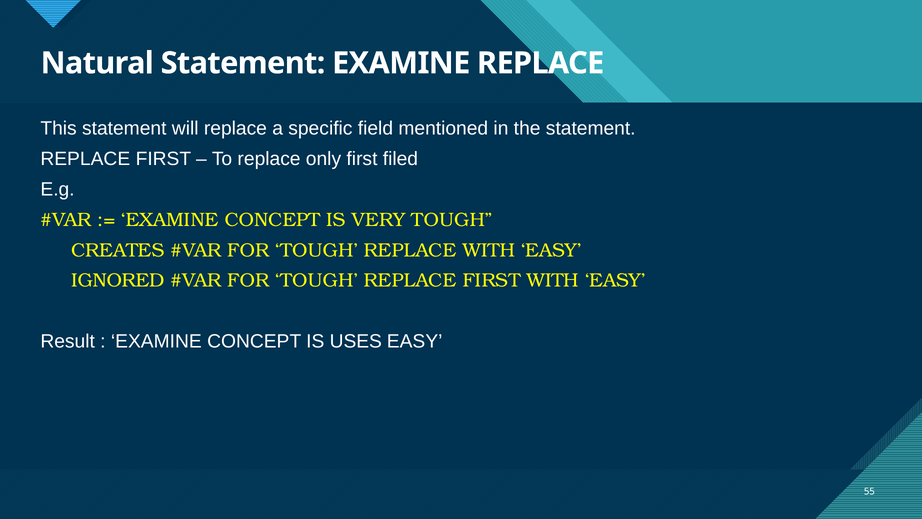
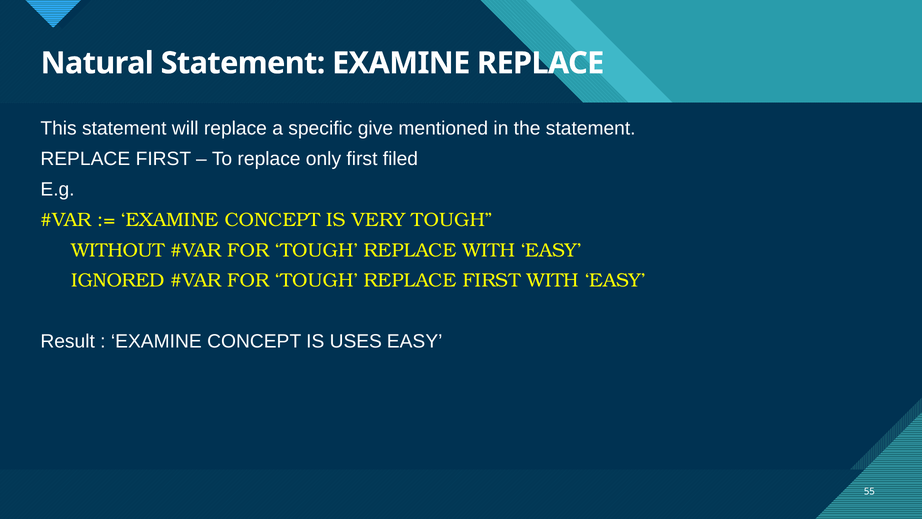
field: field -> give (375, 128)
CREATES: CREATES -> WITHOUT (118, 250)
